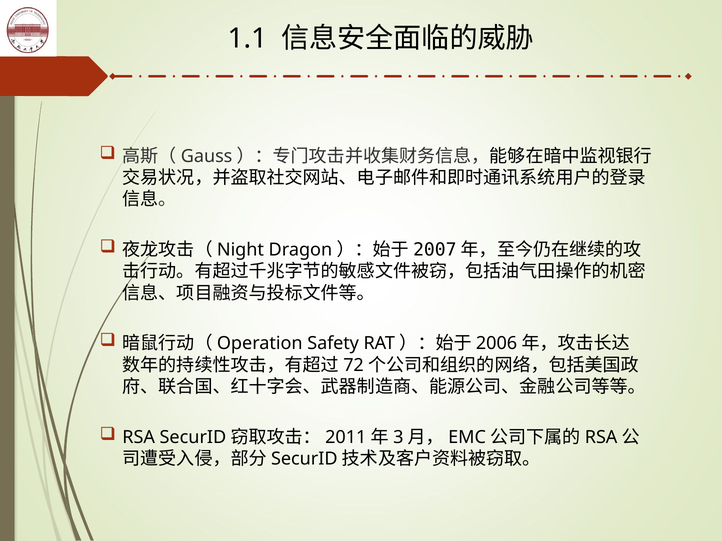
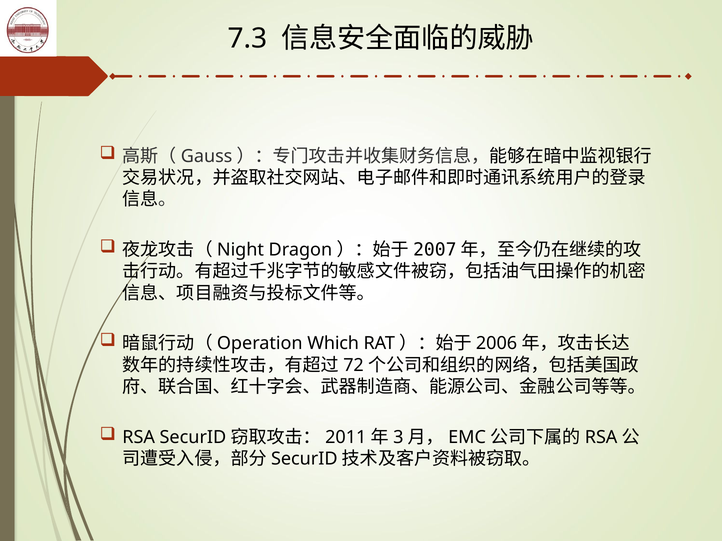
1.1: 1.1 -> 7.3 (248, 39)
Safety: Safety -> Which (333, 344)
